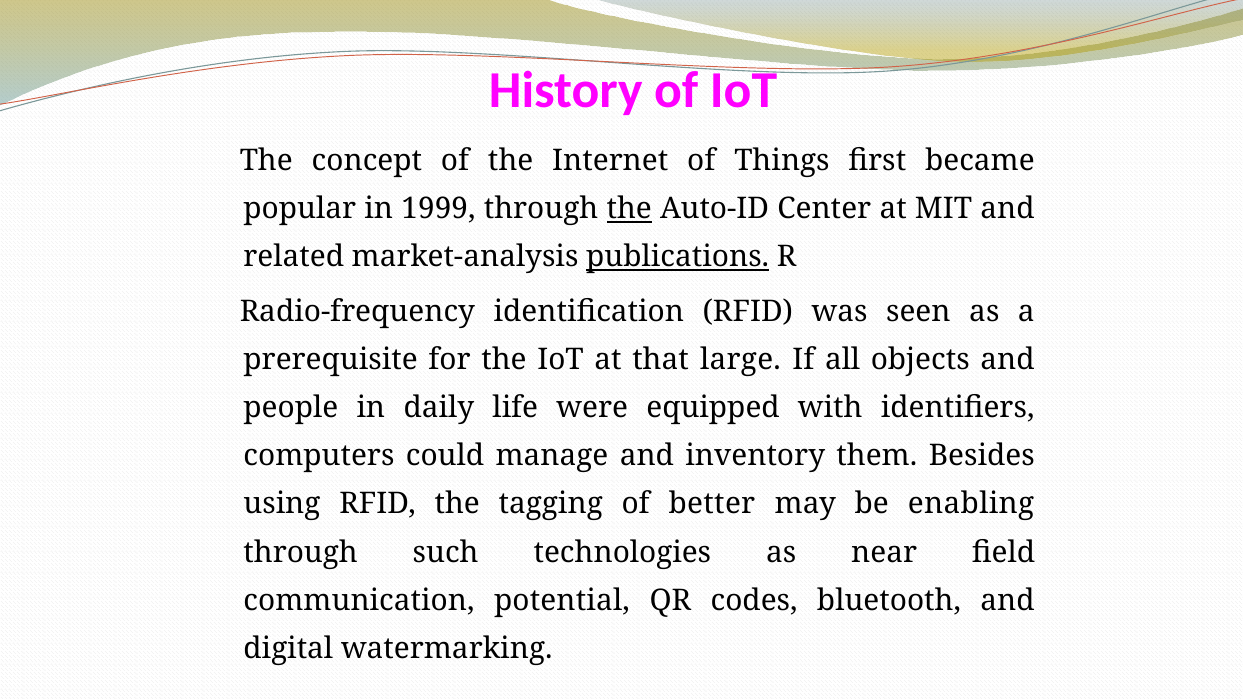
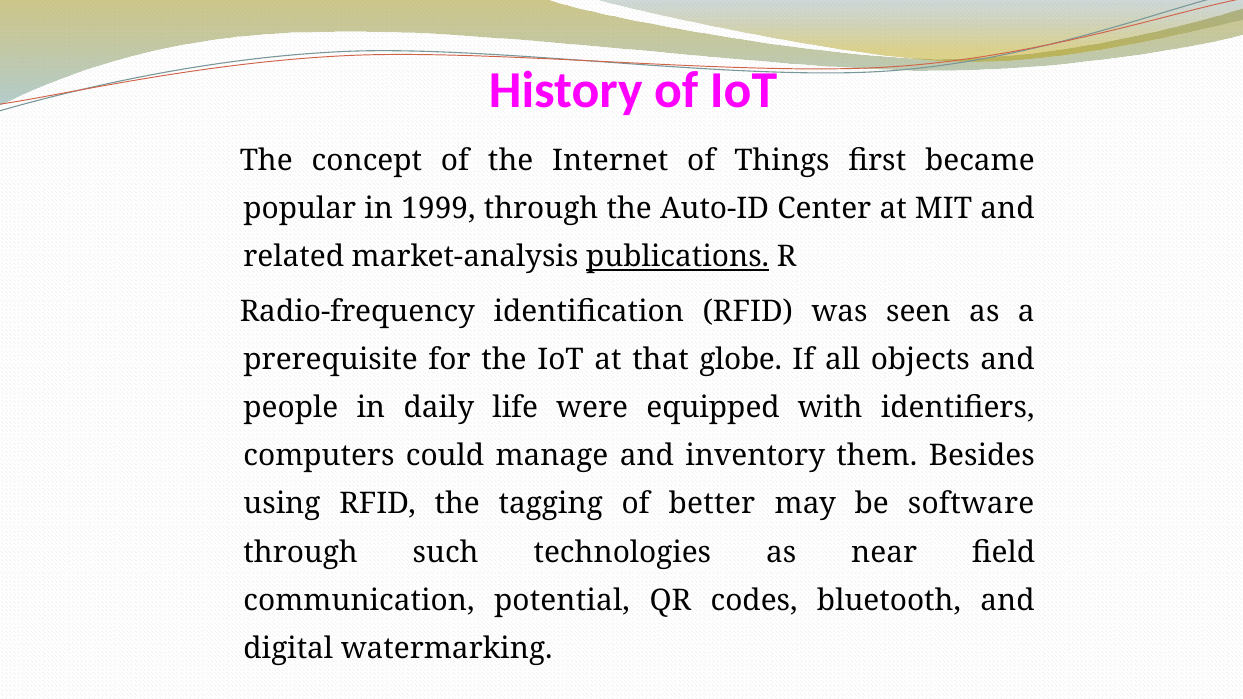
the underline: present -> none (629, 209)
large: large -> globe (741, 360)
enabling: enabling -> software (971, 504)
